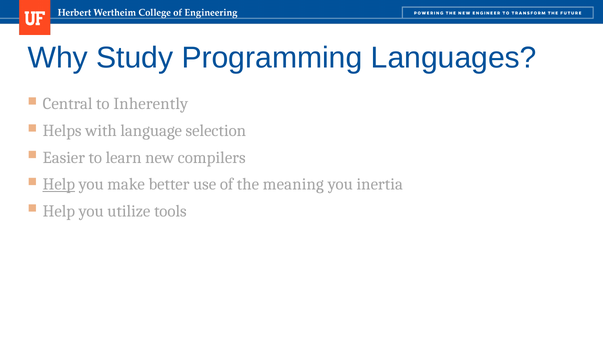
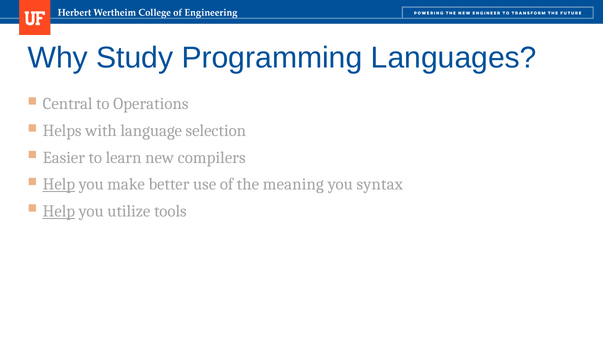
Inherently: Inherently -> Operations (151, 104)
inertia: inertia -> syntax (380, 184)
Help underline: none -> present (59, 211)
